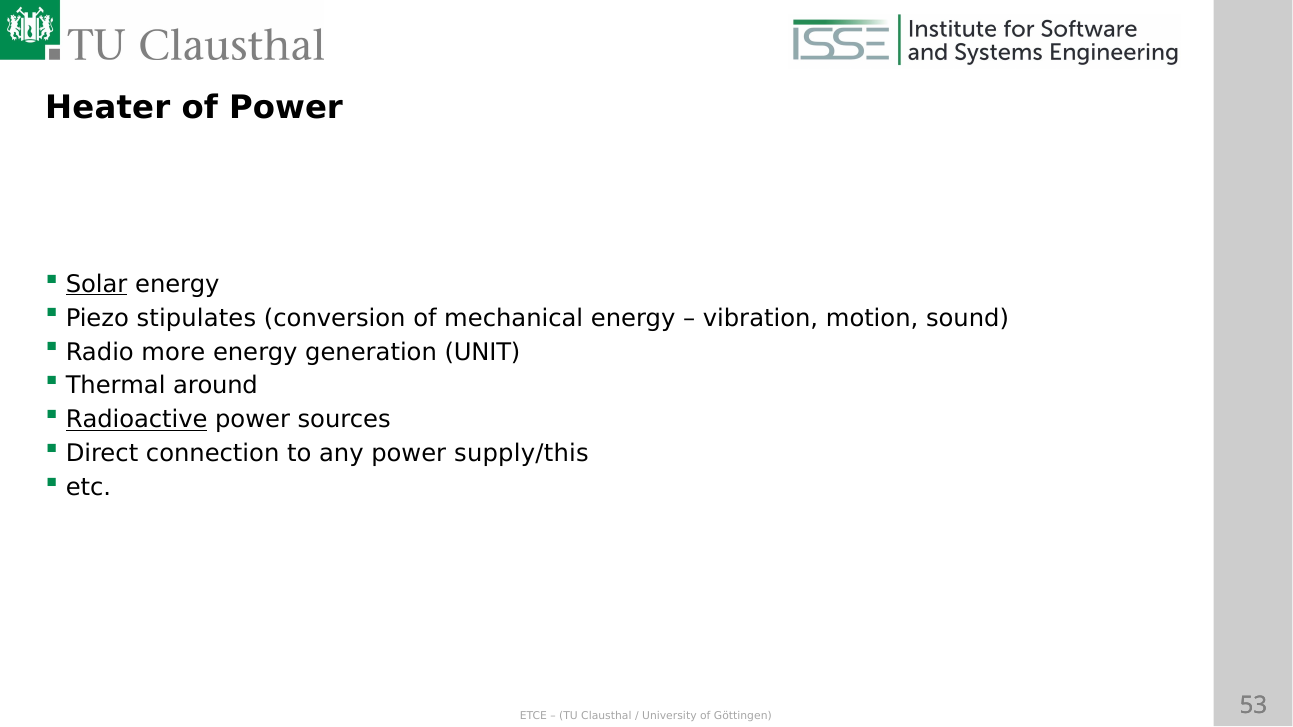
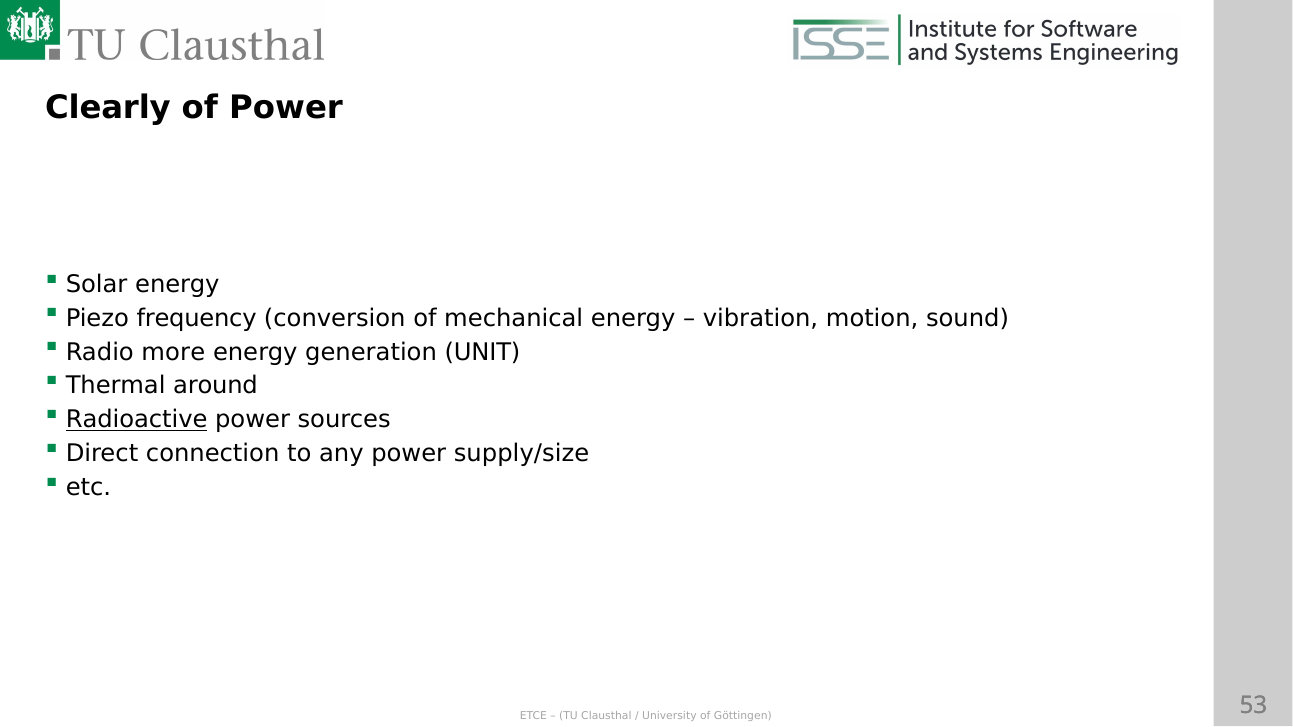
Heater: Heater -> Clearly (108, 107)
Solar underline: present -> none (97, 284)
stipulates: stipulates -> frequency (197, 318)
supply/this: supply/this -> supply/size (522, 454)
